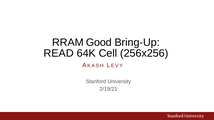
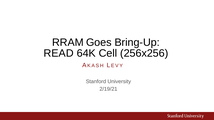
Good: Good -> Goes (99, 42)
